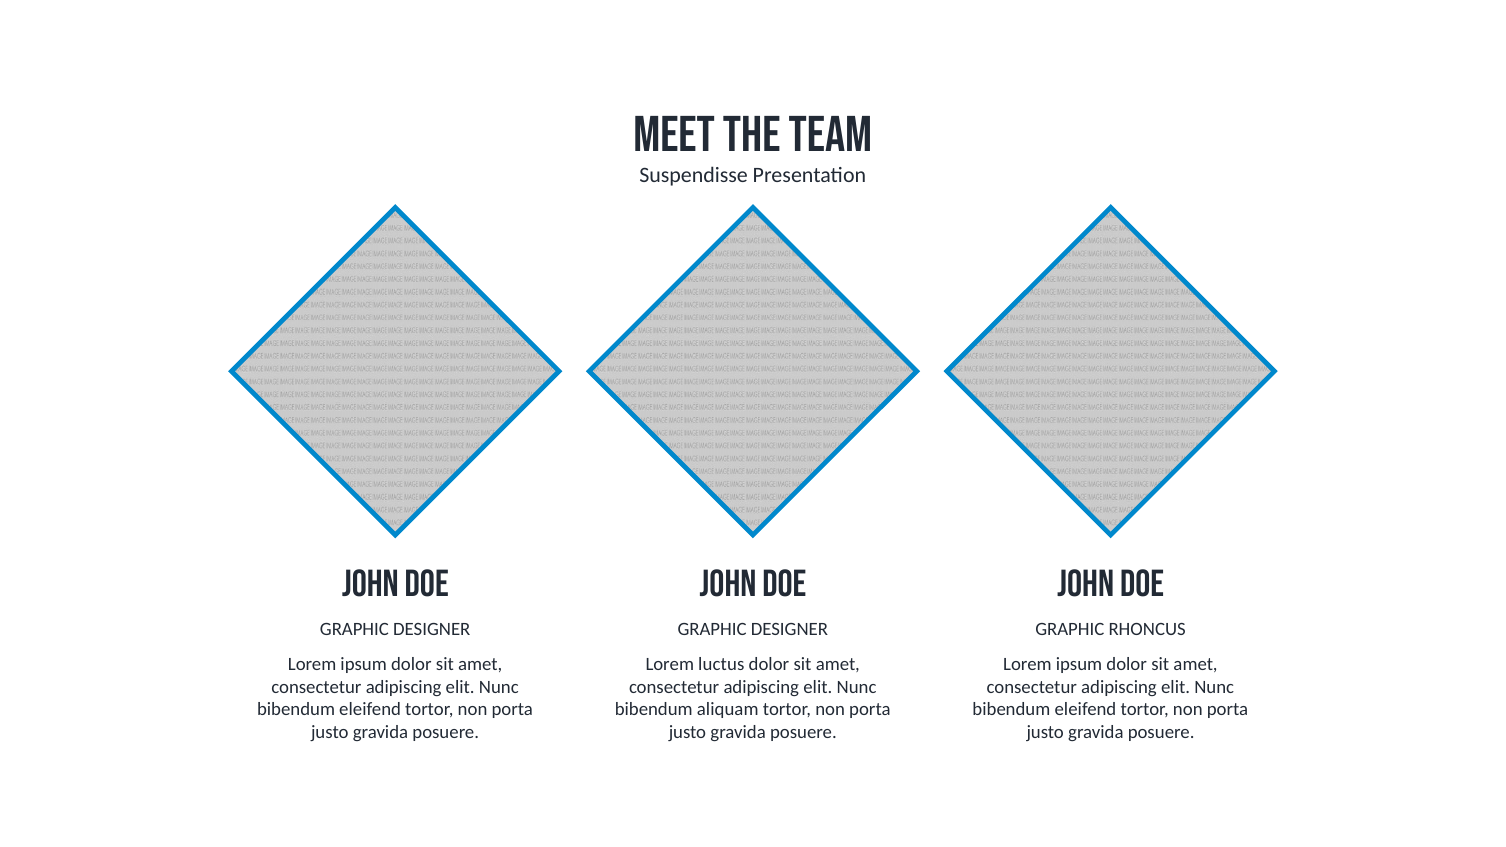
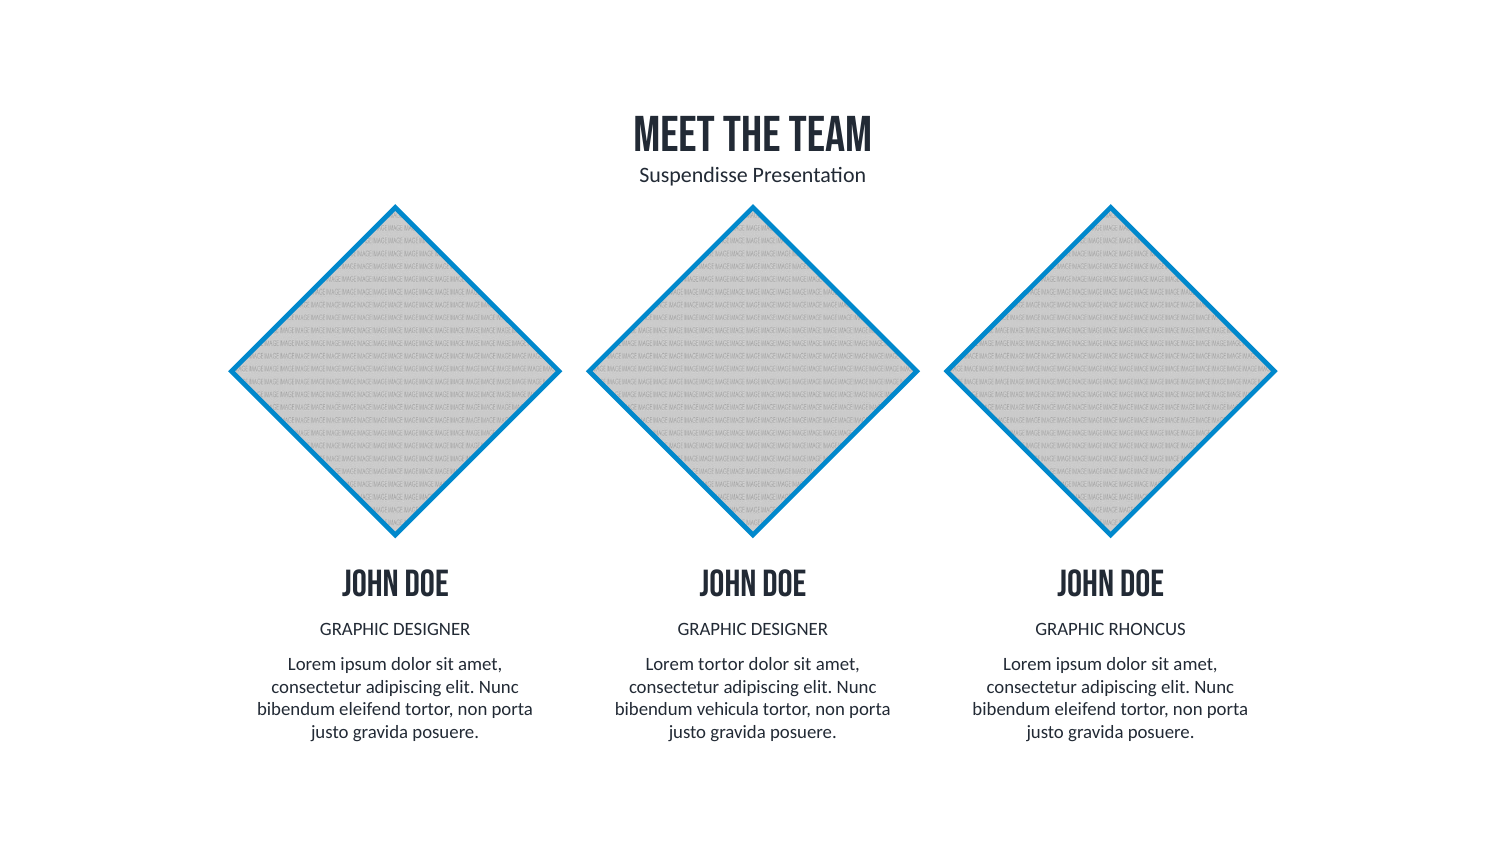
Lorem luctus: luctus -> tortor (721, 664)
aliquam: aliquam -> vehicula (728, 710)
